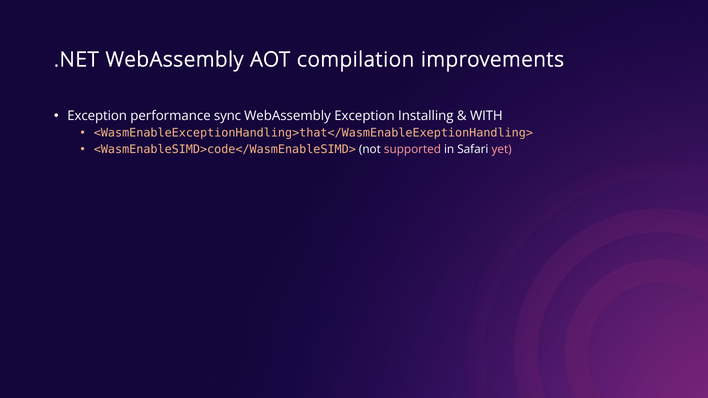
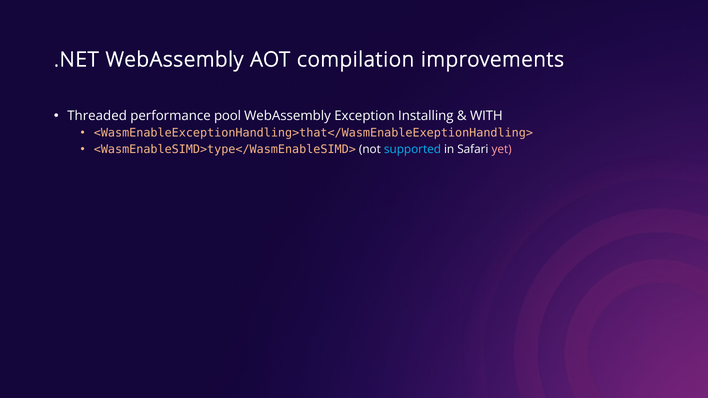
Exception: Exception -> Threaded (97, 116)
sync: sync -> pool (228, 116)
<WasmEnableSIMD>code</WasmEnableSIMD>: <WasmEnableSIMD>code</WasmEnableSIMD> -> <WasmEnableSIMD>type</WasmEnableSIMD> (225, 149)
supported colour: pink -> light blue (412, 149)
